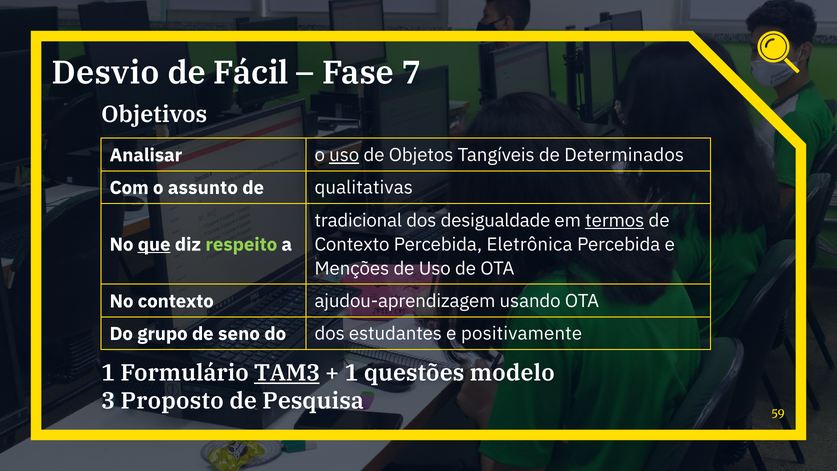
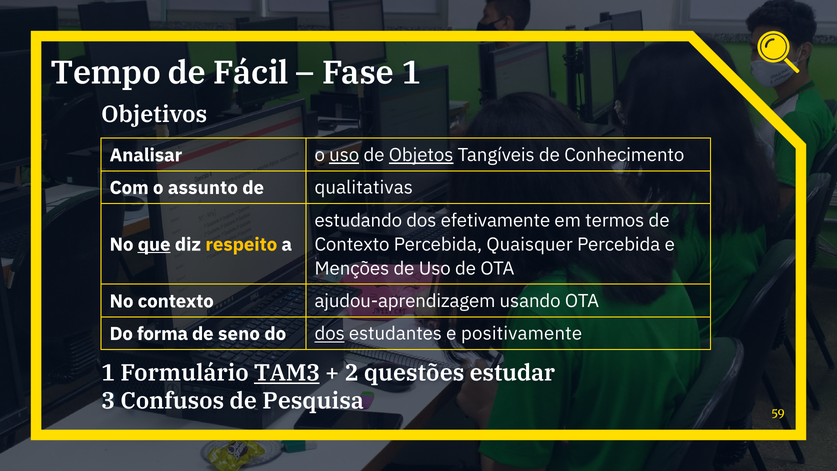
Desvio: Desvio -> Tempo (106, 73)
Fase 7: 7 -> 1 (411, 73)
Objetos underline: none -> present (421, 155)
Determinados: Determinados -> Conhecimento (624, 155)
tradicional: tradicional -> estudando (358, 220)
desigualdade: desigualdade -> efetivamente (496, 220)
termos underline: present -> none (615, 220)
respeito colour: light green -> yellow (241, 244)
Eletrônica: Eletrônica -> Quaisquer (530, 244)
grupo: grupo -> forma (162, 334)
dos underline: none -> present (330, 334)
1: 1 -> 2 (352, 373)
modelo: modelo -> estudar (512, 373)
Proposto: Proposto -> Confusos (172, 401)
